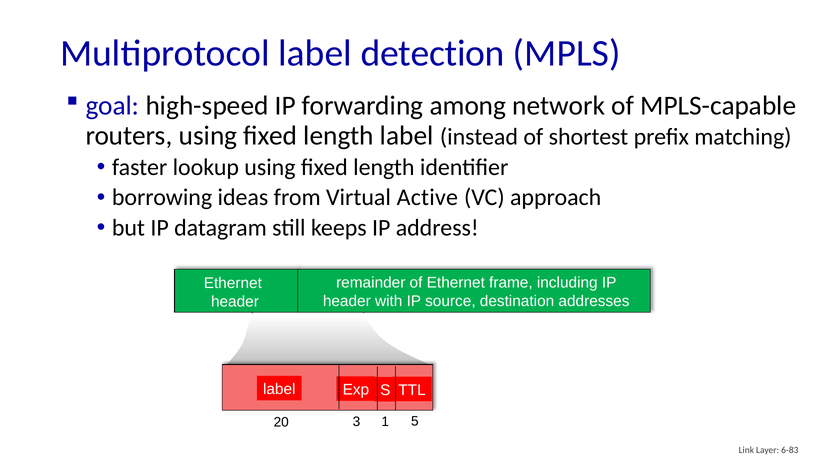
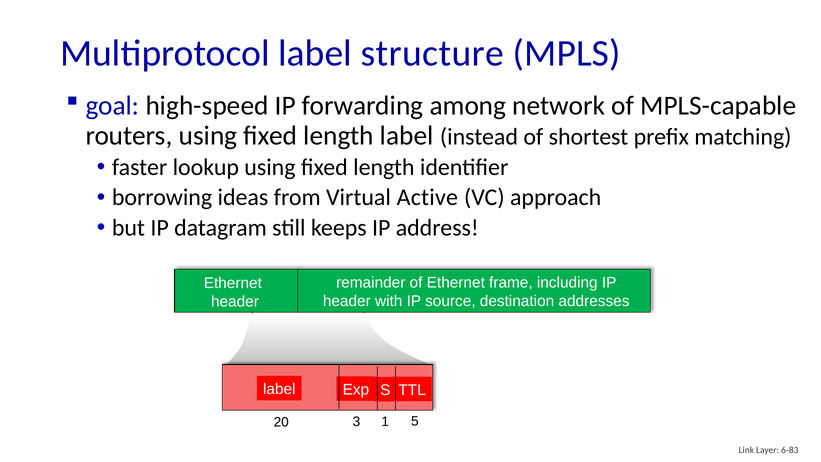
detection: detection -> structure (432, 53)
